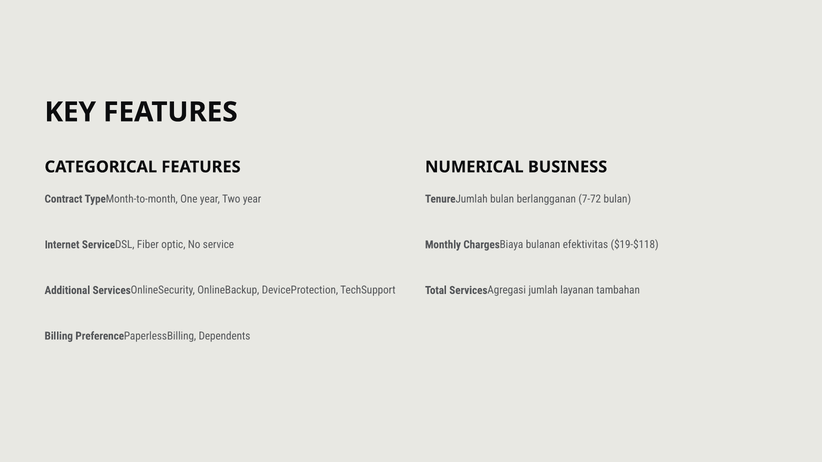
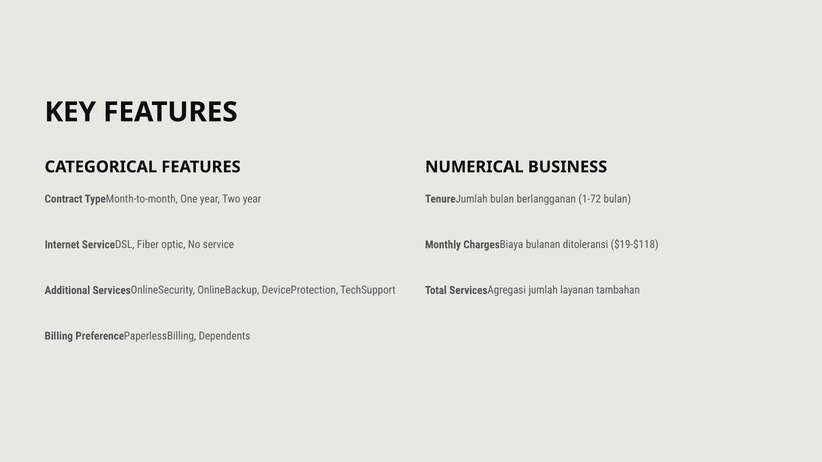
7-72: 7-72 -> 1-72 (590, 199)
efektivitas: efektivitas -> ditoleransi (586, 245)
